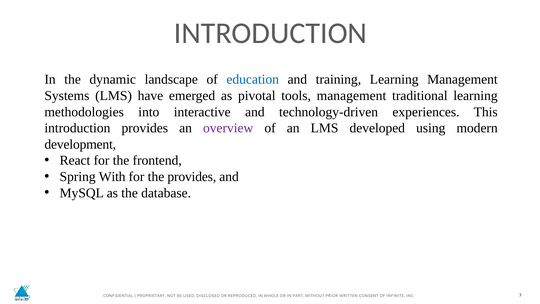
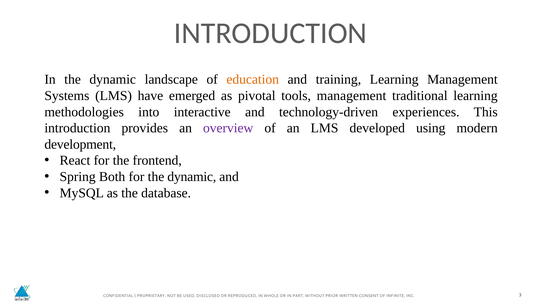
education colour: blue -> orange (253, 79)
With: With -> Both (112, 177)
for the provides: provides -> dynamic (192, 177)
